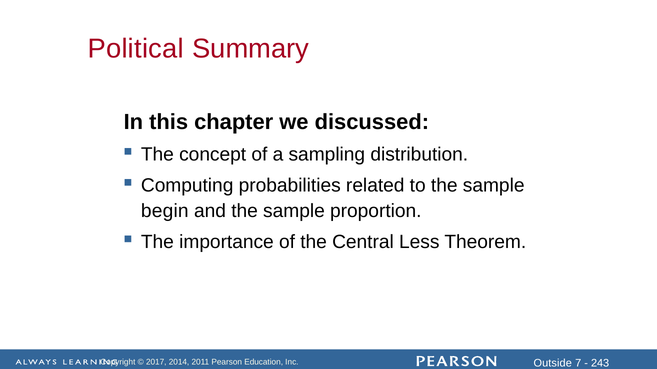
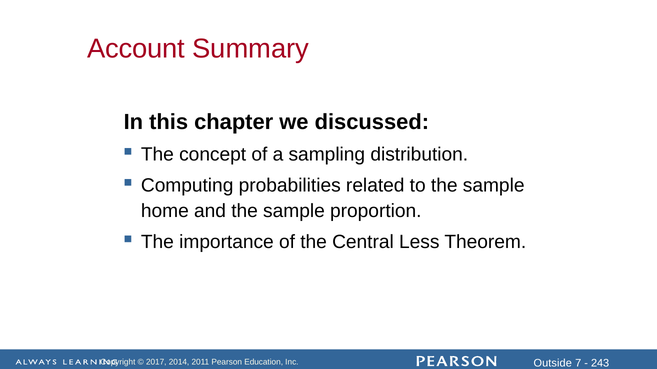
Political: Political -> Account (136, 49)
begin: begin -> home (165, 211)
